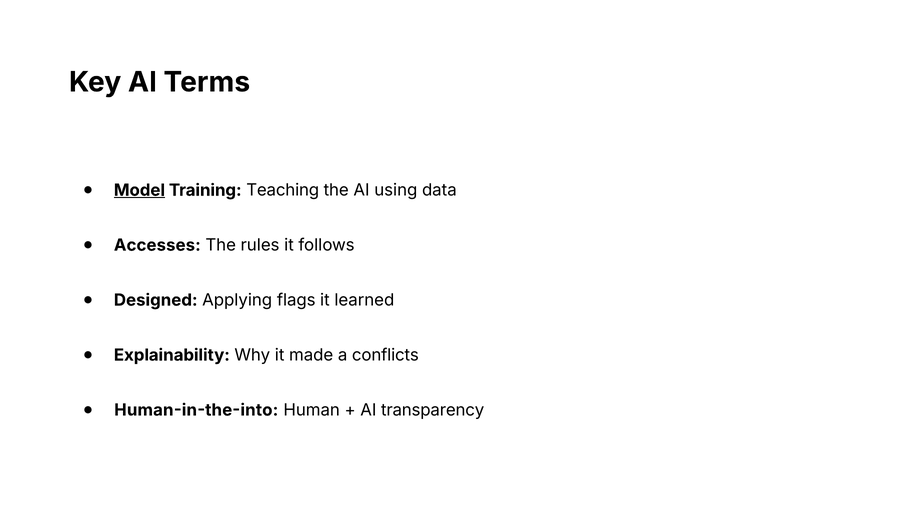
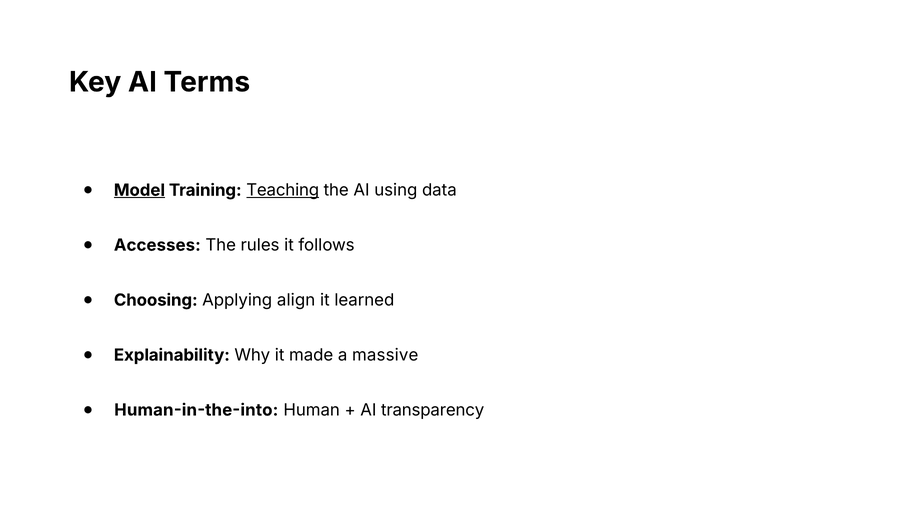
Teaching underline: none -> present (283, 190)
Designed: Designed -> Choosing (156, 300)
flags: flags -> align (296, 300)
conflicts: conflicts -> massive (385, 355)
